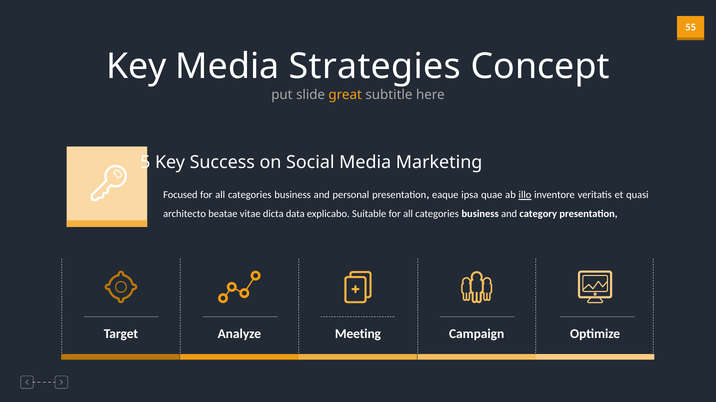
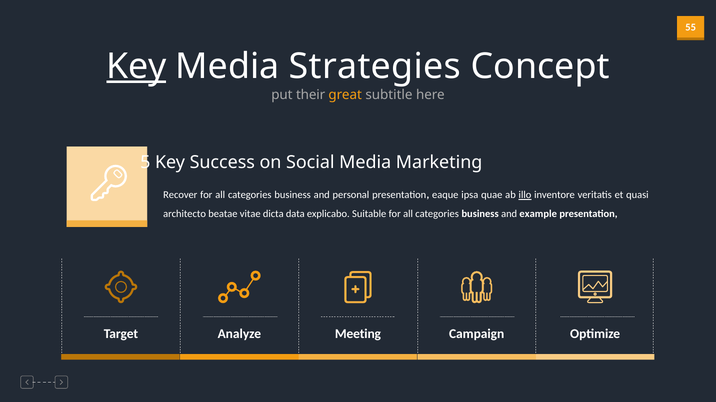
Key underline: none -> present (136, 67)
slide: slide -> their (311, 95)
Focused: Focused -> Recover (180, 195)
category: category -> example (538, 214)
